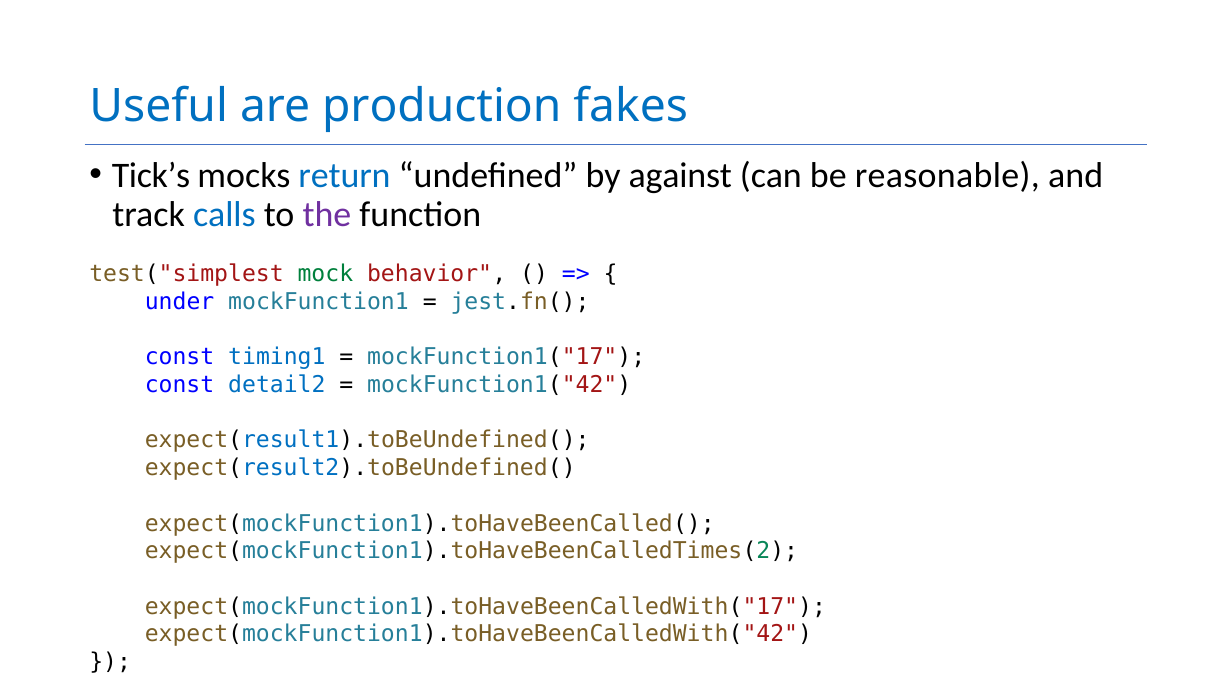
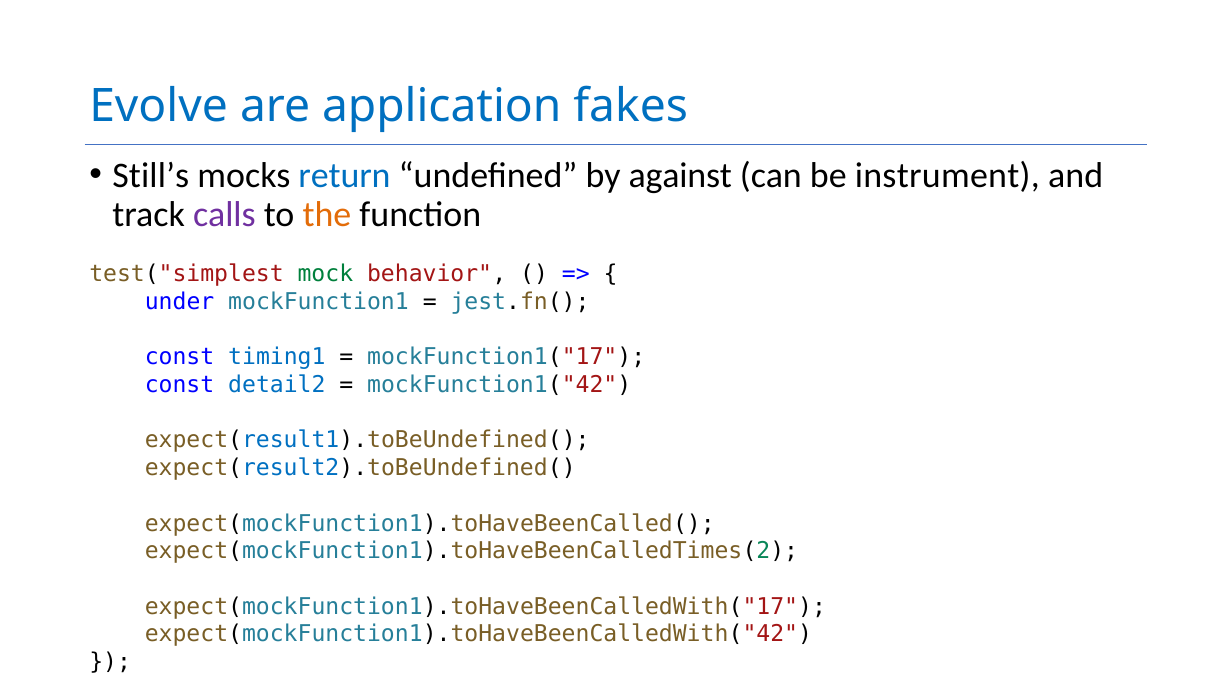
Useful: Useful -> Evolve (159, 106)
production: production -> application (442, 106)
Tick’s: Tick’s -> Still’s (151, 175)
reasonable: reasonable -> instrument (947, 175)
calls colour: blue -> purple (224, 214)
the colour: purple -> orange (327, 214)
